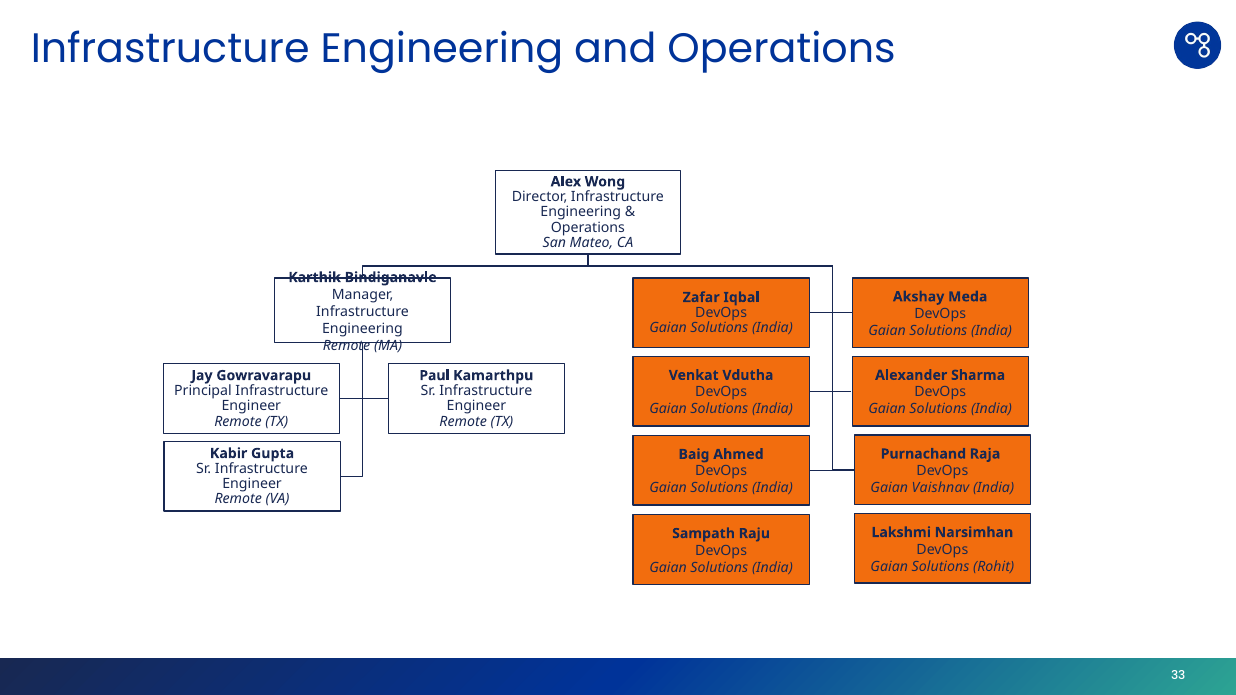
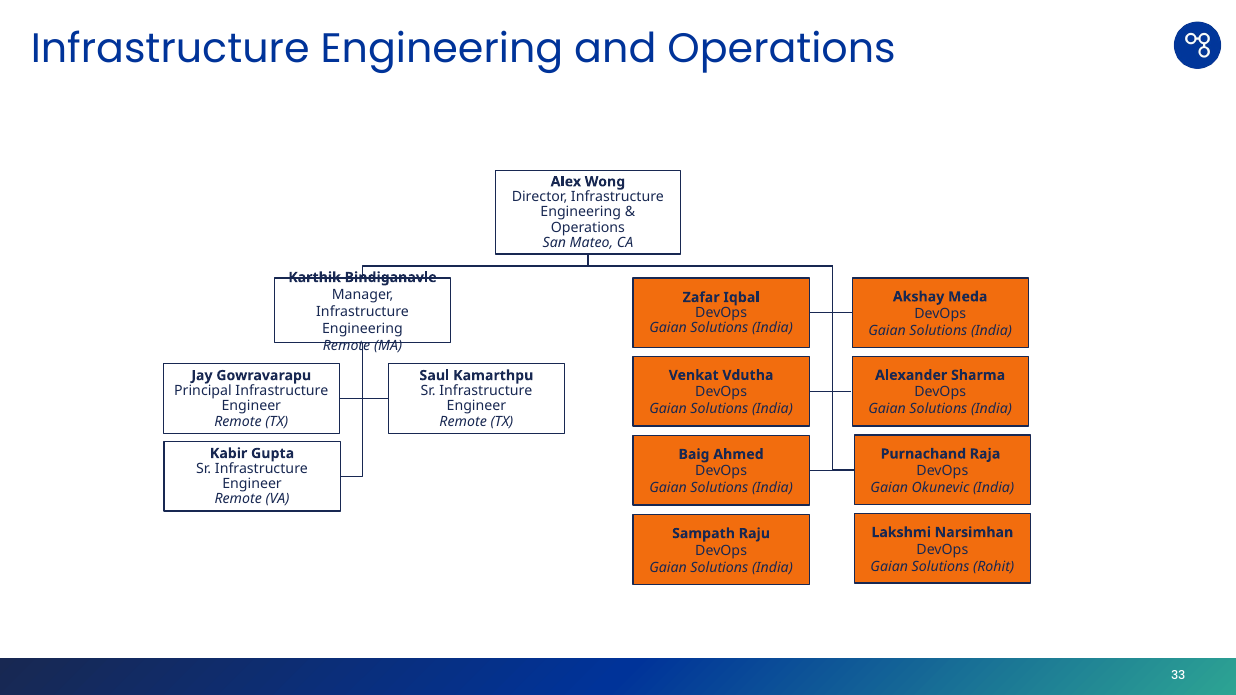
Paul: Paul -> Saul (434, 376)
Vaishnav: Vaishnav -> Okunevic (941, 488)
